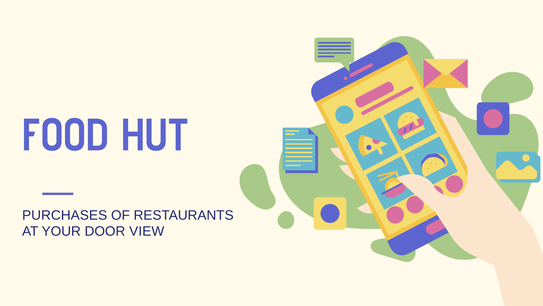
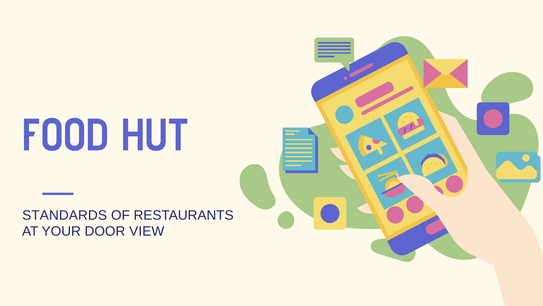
PURCHASES: PURCHASES -> STANDARDS (65, 215)
